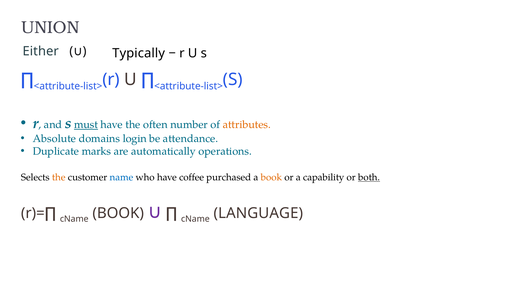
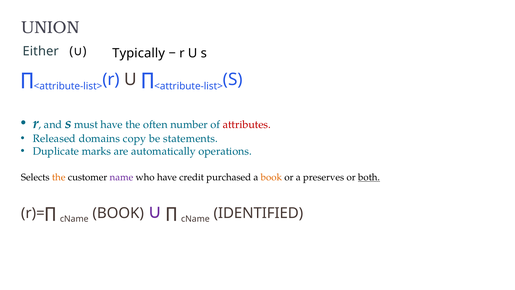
must underline: present -> none (86, 125)
attributes colour: orange -> red (247, 125)
Absolute: Absolute -> Released (54, 138)
login: login -> copy (135, 138)
attendance: attendance -> statements (191, 138)
name colour: blue -> purple (121, 177)
coffee: coffee -> credit (192, 177)
capability: capability -> preserves (324, 177)
LANGUAGE: LANGUAGE -> IDENTIFIED (258, 213)
